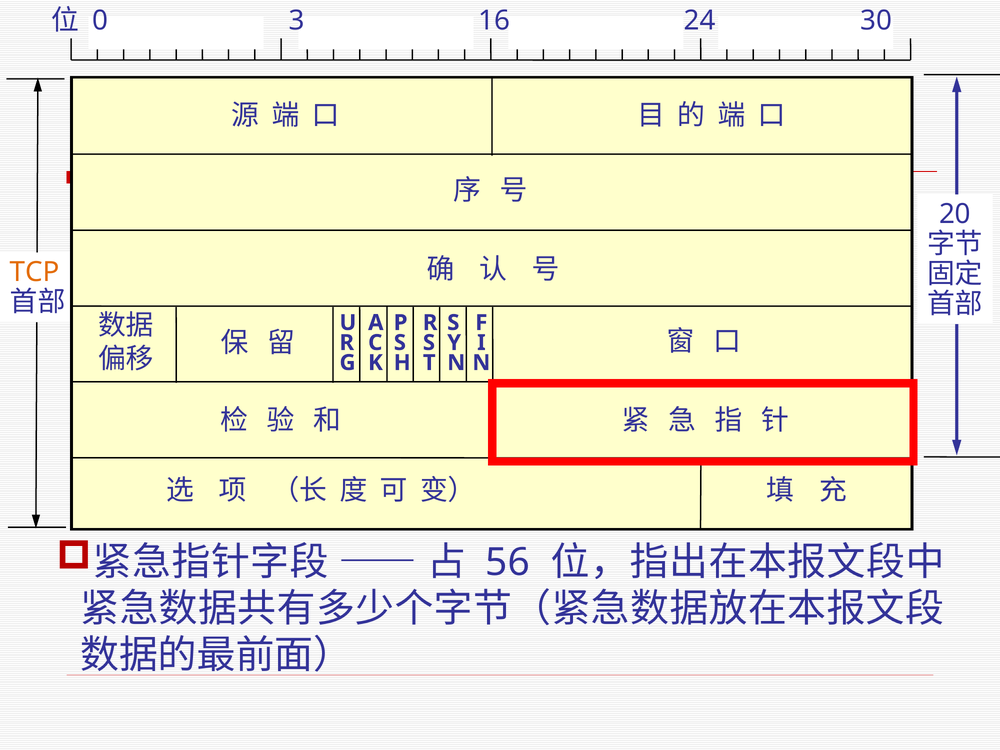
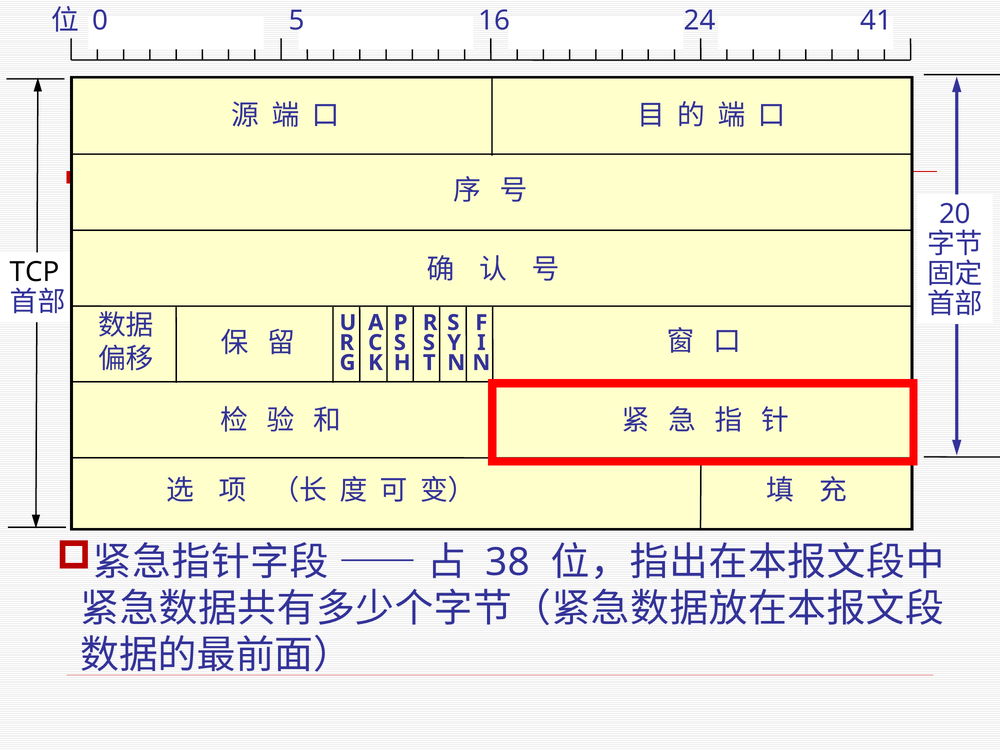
3: 3 -> 5 (297, 21)
30: 30 -> 41 (876, 21)
TCP colour: orange -> black (35, 272)
56: 56 -> 38 (508, 562)
